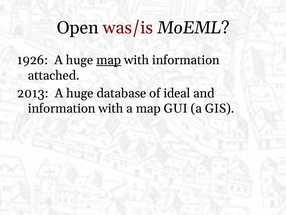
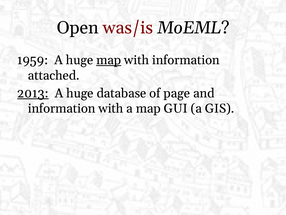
1926: 1926 -> 1959 (33, 60)
2013 underline: none -> present (33, 93)
ideal: ideal -> page (177, 93)
